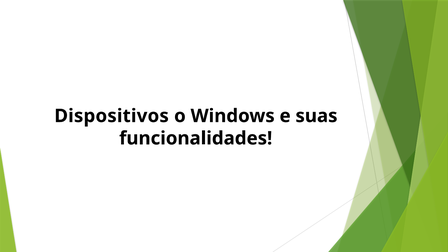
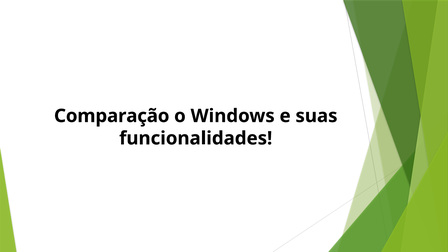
Dispositivos: Dispositivos -> Comparação (112, 116)
